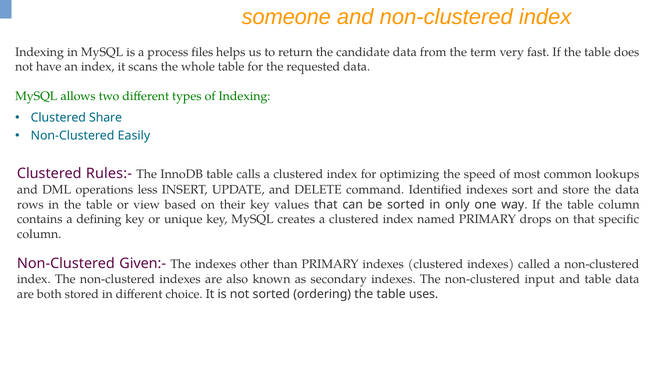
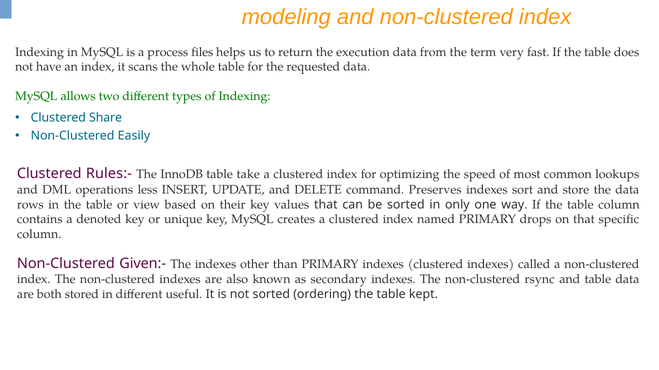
someone: someone -> modeling (286, 17)
candidate: candidate -> execution (363, 52)
calls: calls -> take (248, 175)
Identified: Identified -> Preserves (435, 190)
defining: defining -> denoted (99, 220)
input: input -> rsync (540, 280)
choice: choice -> useful (184, 295)
uses: uses -> kept (423, 295)
